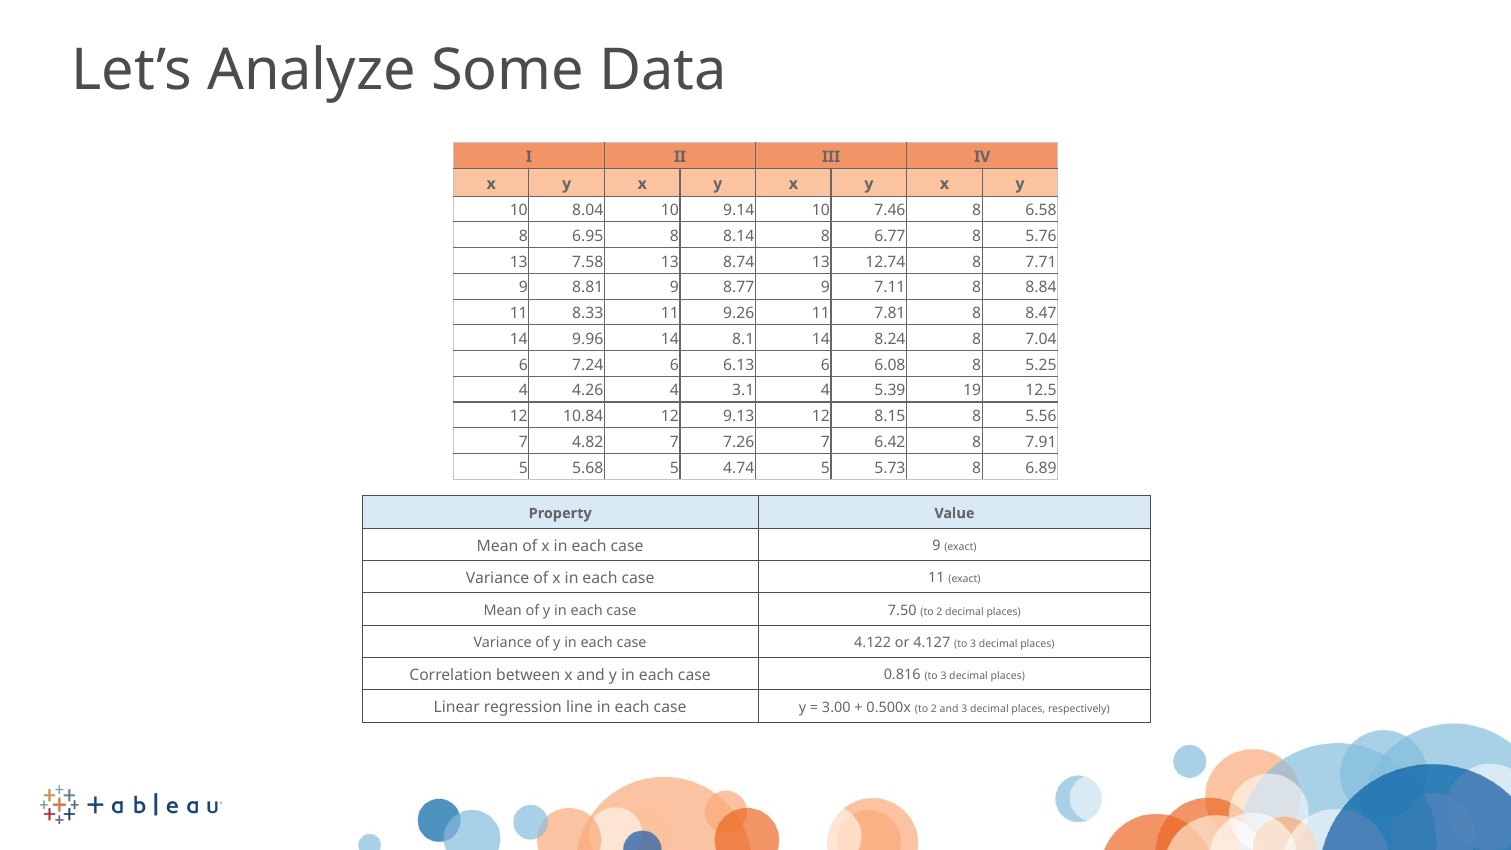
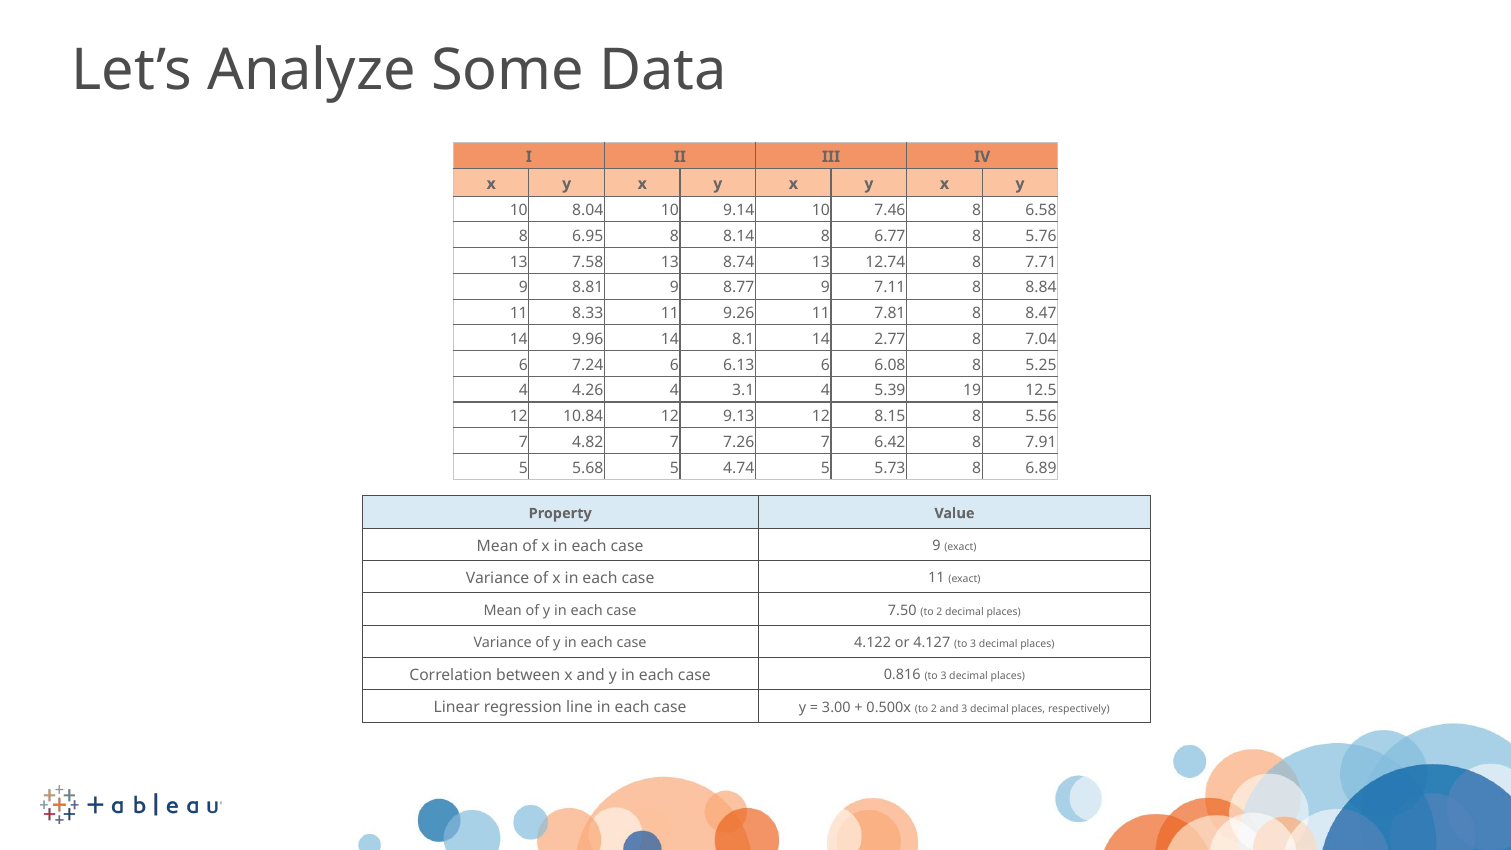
8.24: 8.24 -> 2.77 (890, 339)
